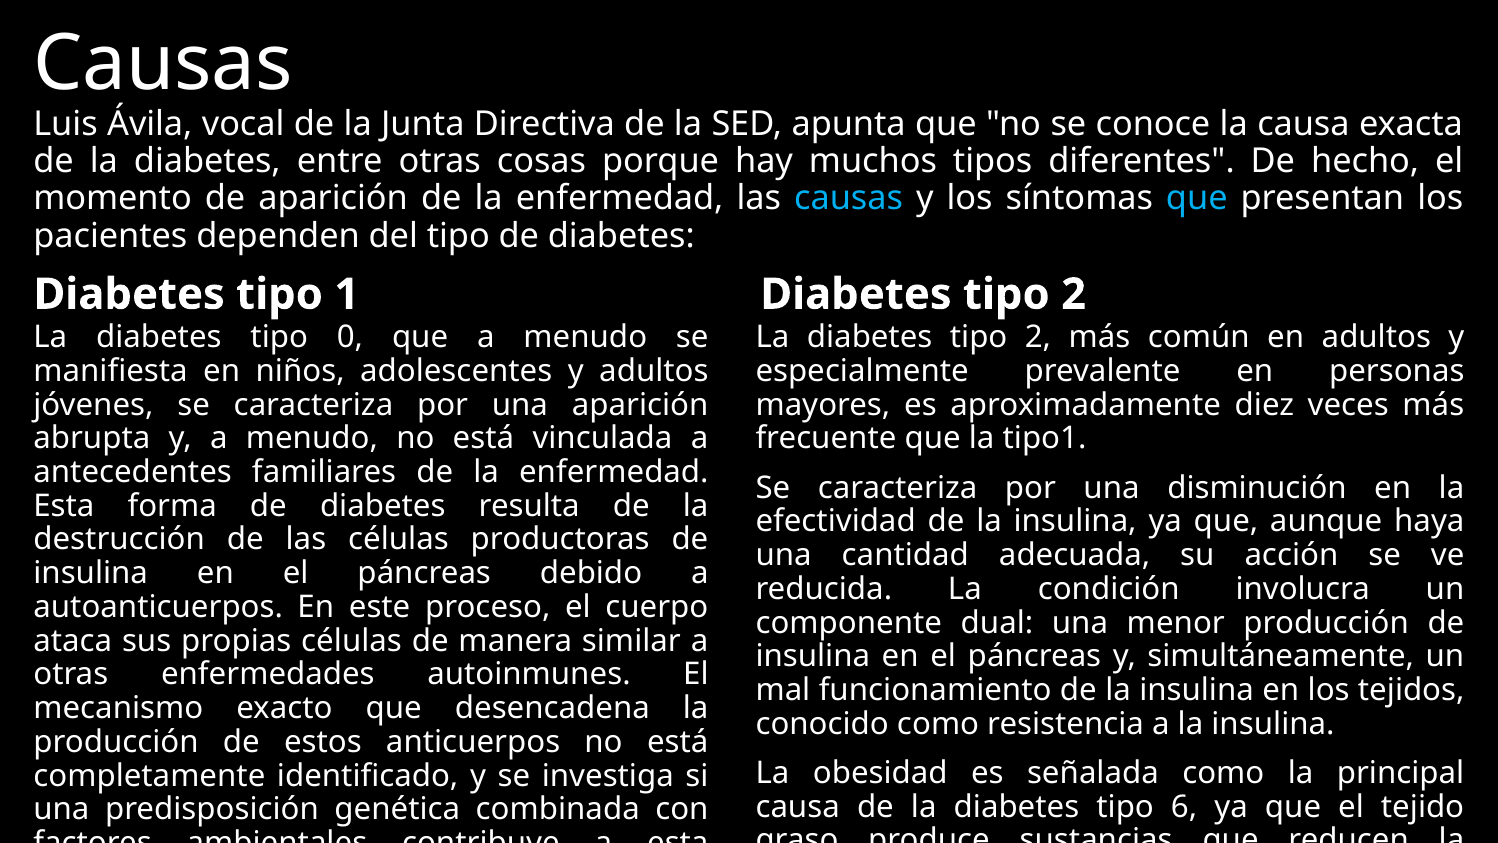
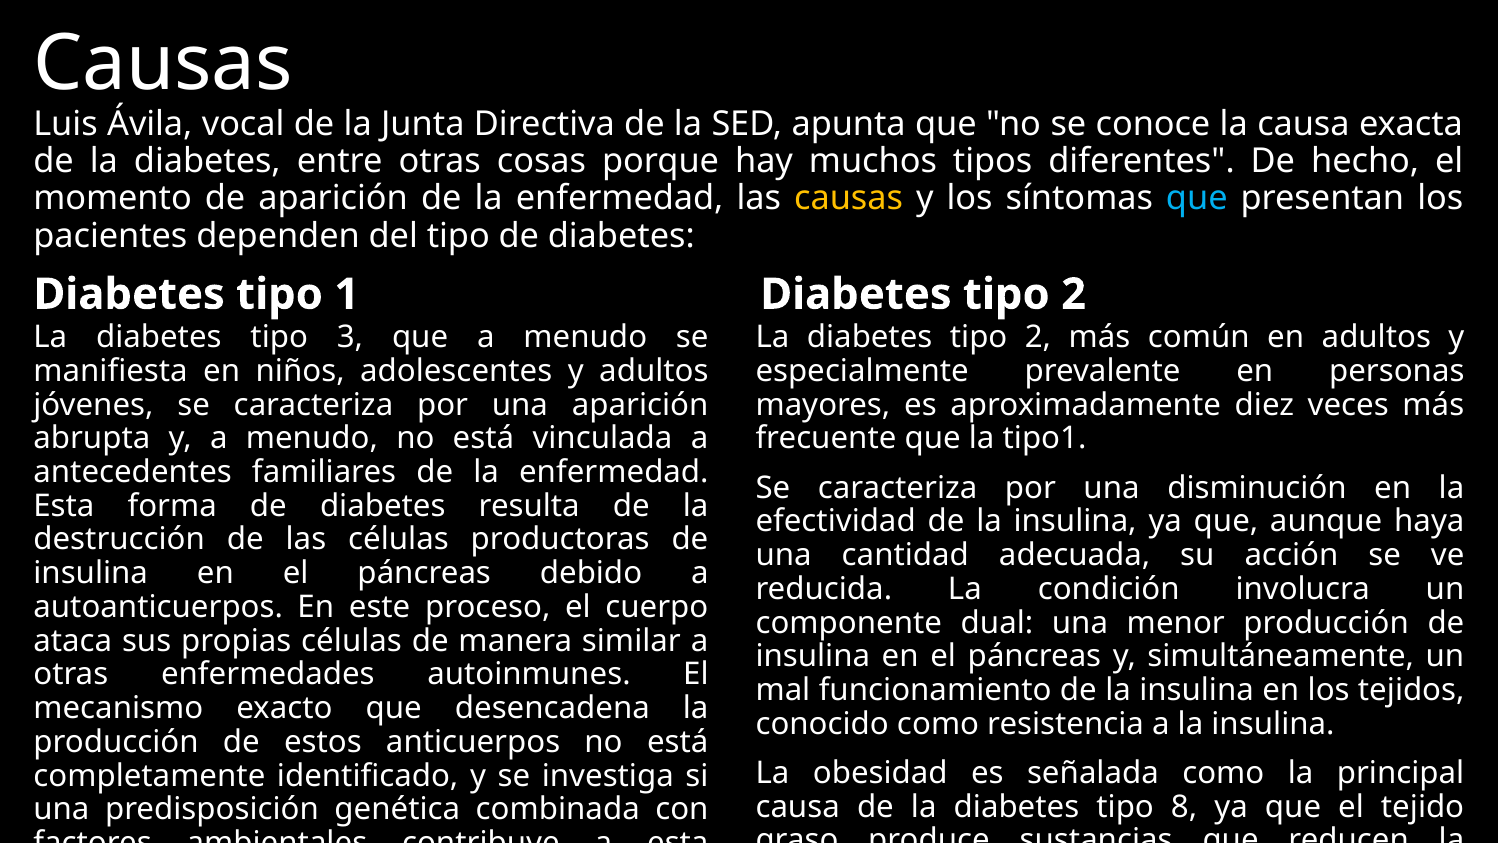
causas colour: light blue -> yellow (849, 199)
0: 0 -> 3 (350, 337)
6: 6 -> 8 (1184, 807)
